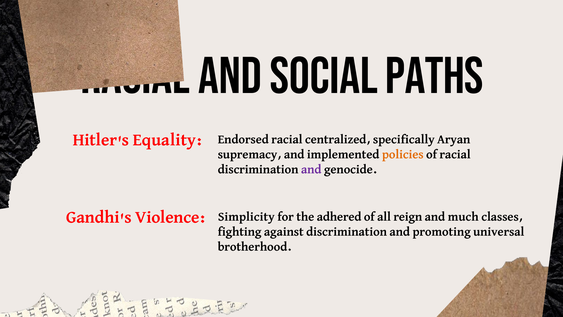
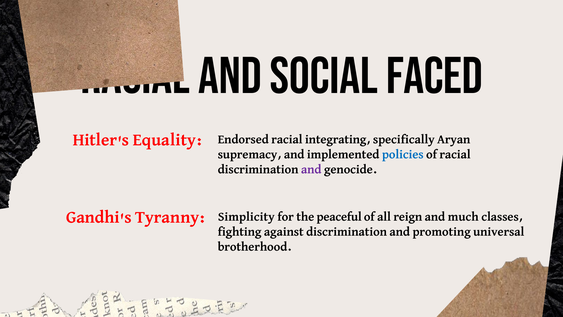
Paths: Paths -> Faced (434, 76)
centralized: centralized -> integrating (338, 139)
policies colour: orange -> blue (403, 154)
Violence: Violence -> Tyranny (170, 217)
adhered: adhered -> peaceful (339, 216)
